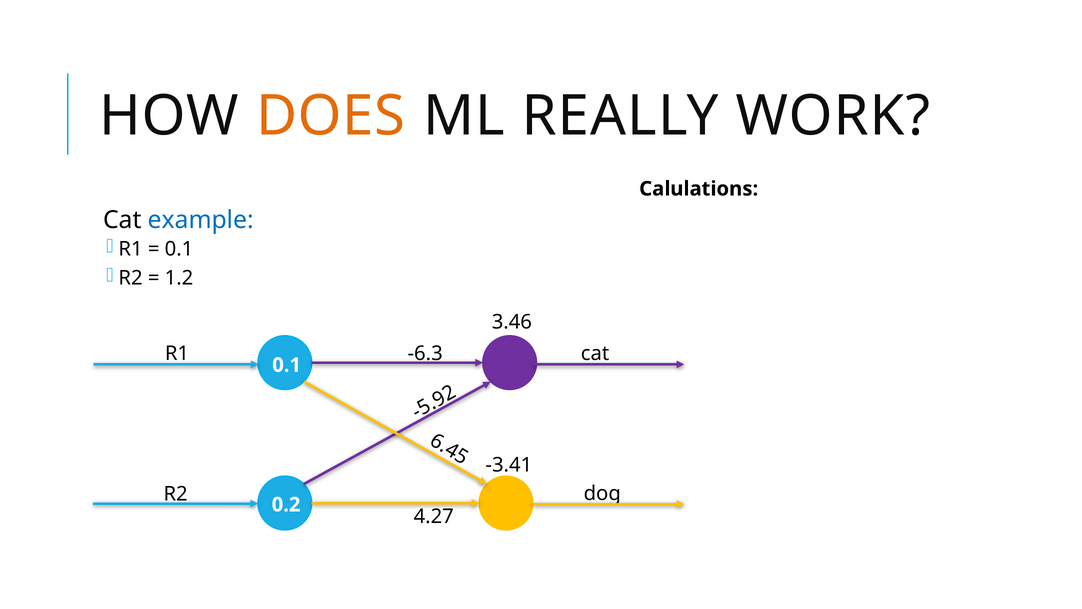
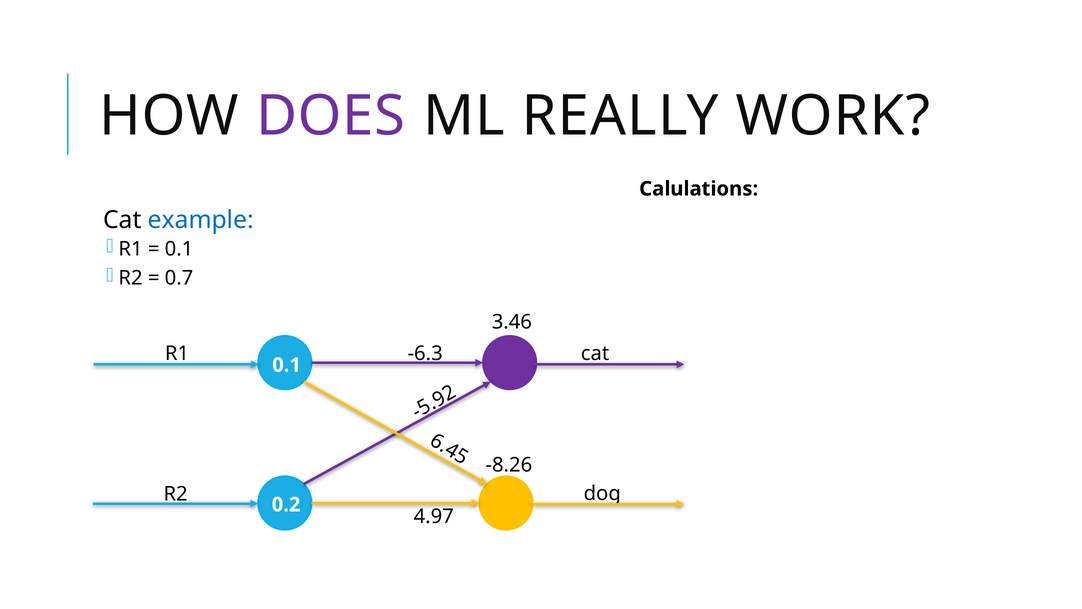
DOES colour: orange -> purple (331, 116)
1.2: 1.2 -> 0.7 (179, 278)
-3.41: -3.41 -> -8.26 (509, 465)
4.27: 4.27 -> 4.97 (434, 516)
